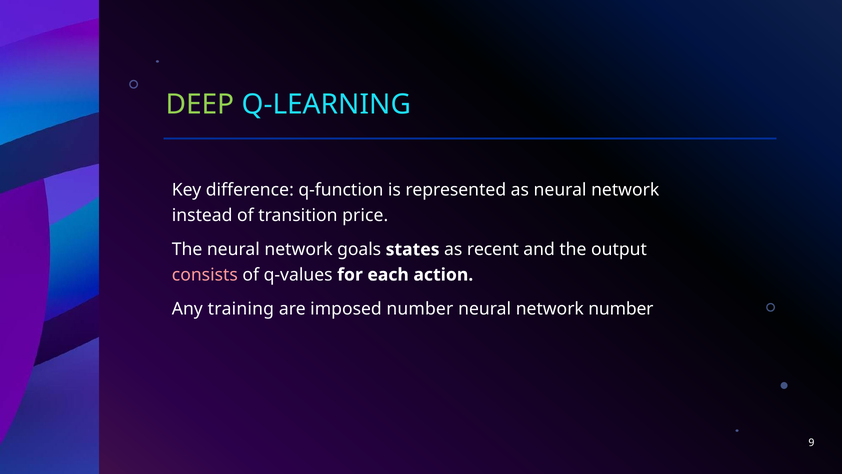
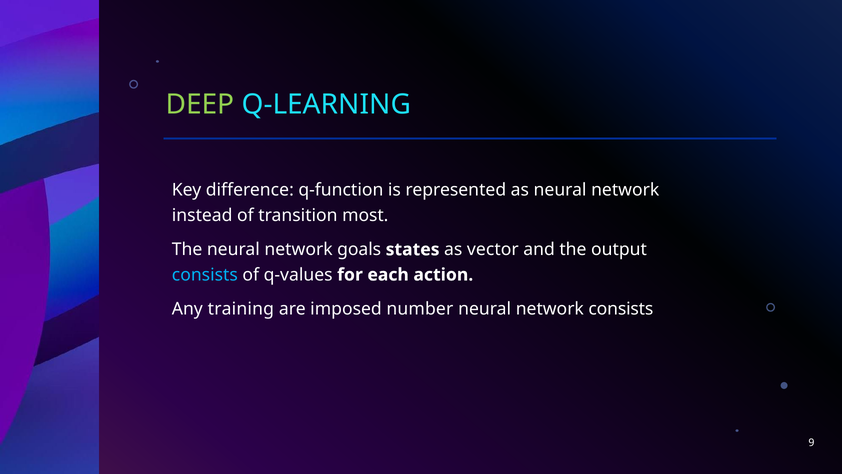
price: price -> most (365, 215)
recent: recent -> vector (493, 249)
consists colour: pink -> light blue (205, 275)
network number: number -> consists (621, 309)
